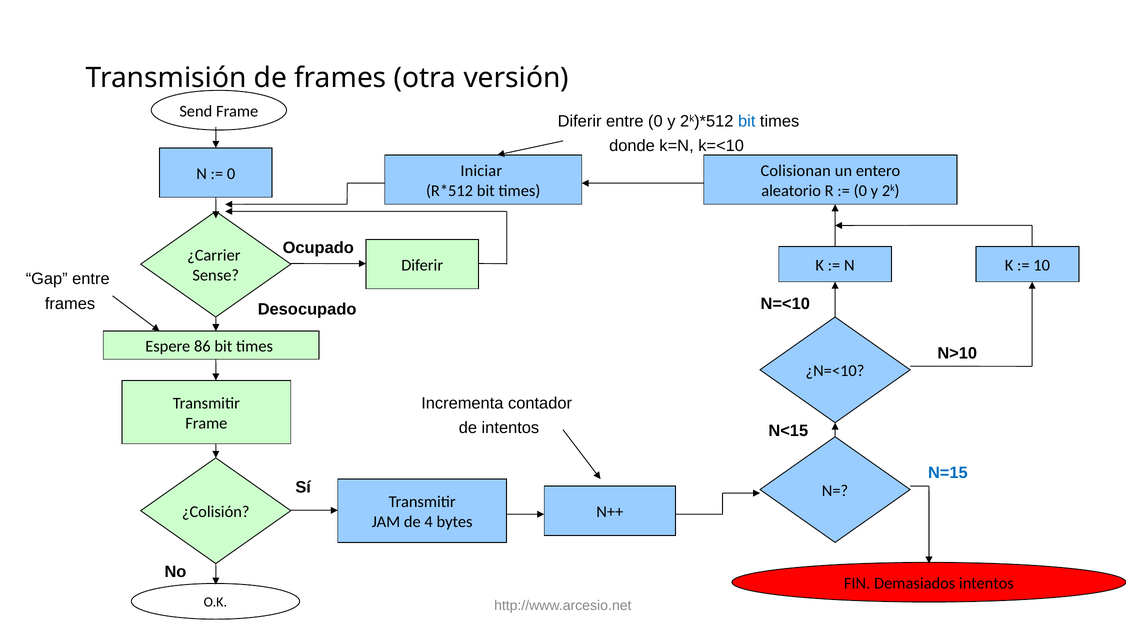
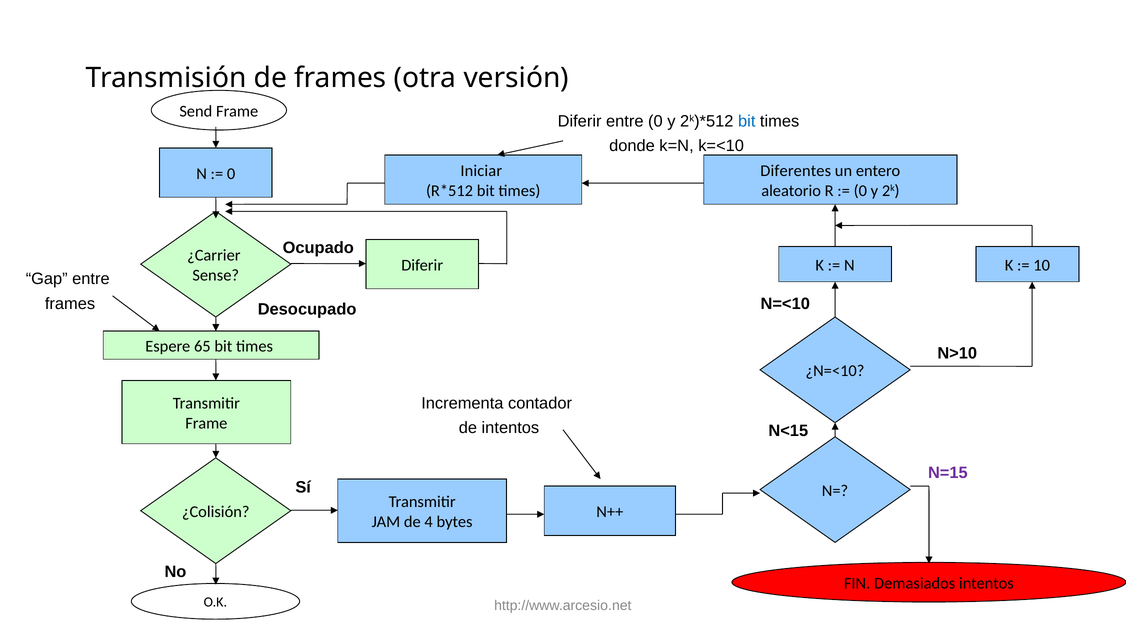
Colisionan: Colisionan -> Diferentes (796, 171)
86: 86 -> 65 (202, 346)
N=15 colour: blue -> purple (948, 473)
